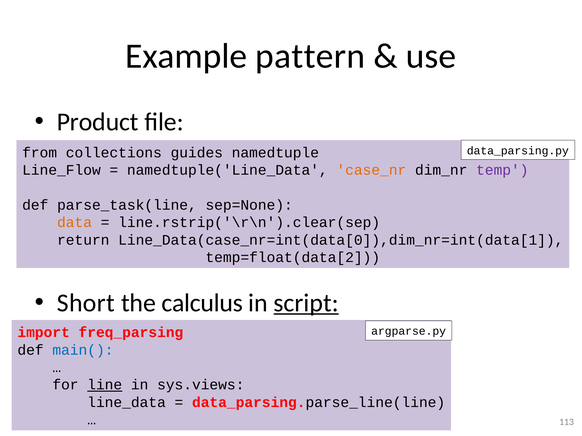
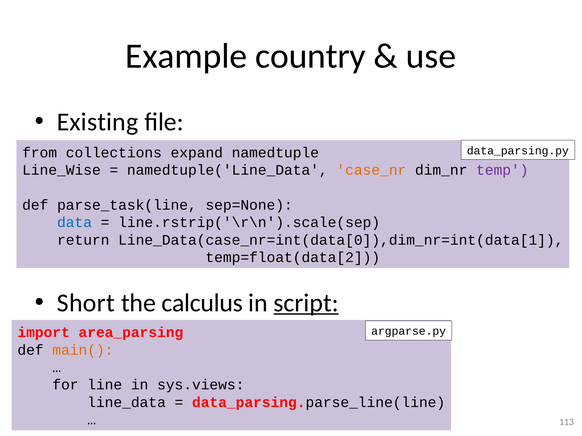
pattern: pattern -> country (311, 56)
Product: Product -> Existing (97, 122)
guides: guides -> expand (197, 153)
Line_Flow: Line_Flow -> Line_Wise (61, 170)
data colour: orange -> blue (75, 223)
line.rstrip('\r\n').clear(sep: line.rstrip('\r\n').clear(sep -> line.rstrip('\r\n').scale(sep (249, 223)
freq_parsing: freq_parsing -> area_parsing (131, 333)
main( colour: blue -> orange (83, 350)
line underline: present -> none (105, 385)
